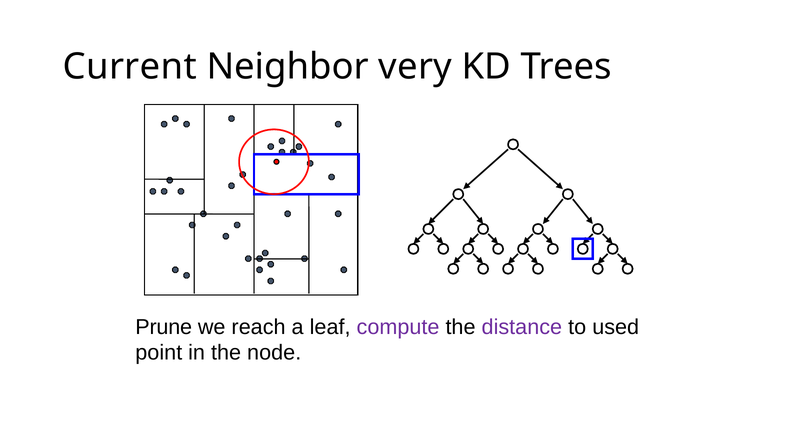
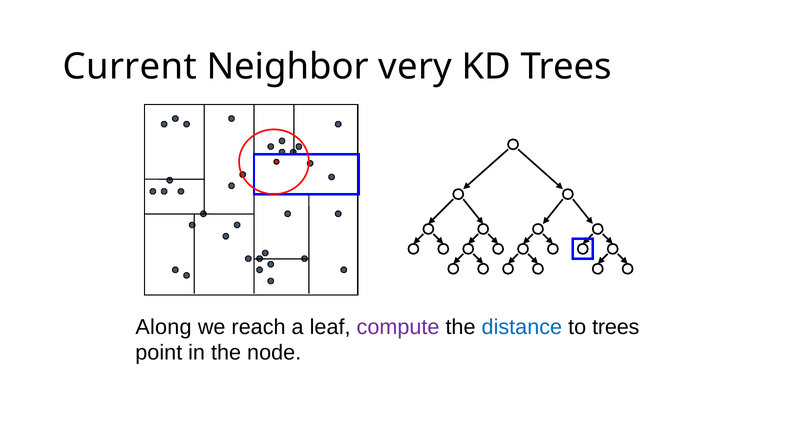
Prune: Prune -> Along (163, 327)
distance colour: purple -> blue (522, 327)
to used: used -> trees (616, 327)
